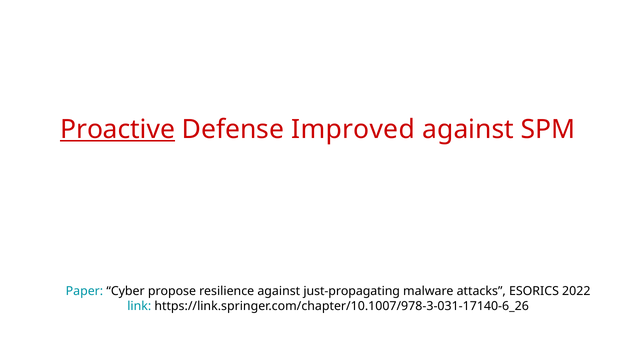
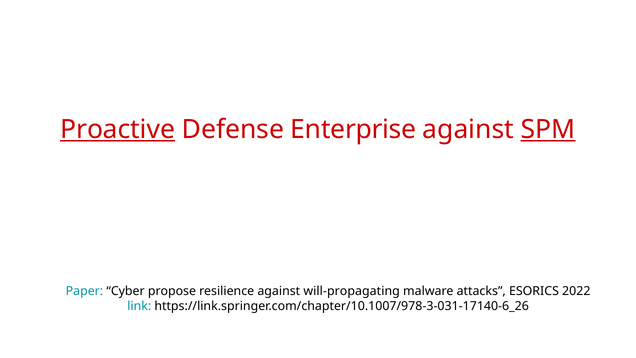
Improved: Improved -> Enterprise (353, 129)
SPM underline: none -> present (548, 129)
just-propagating: just-propagating -> will-propagating (352, 291)
